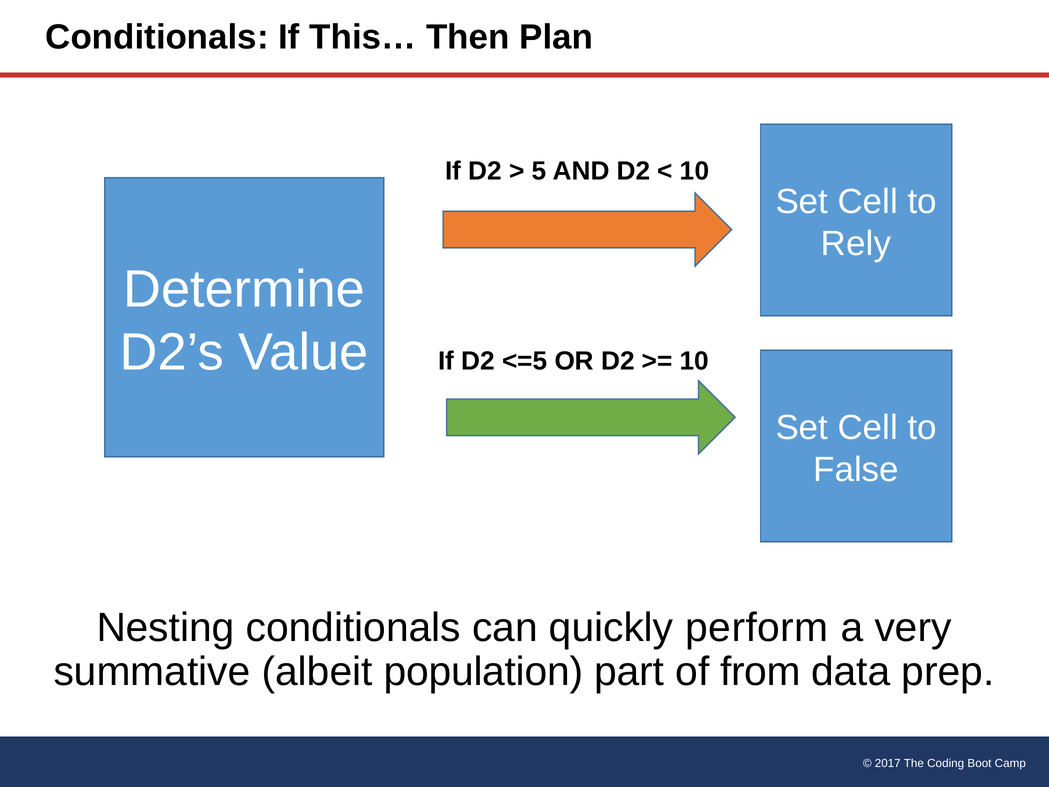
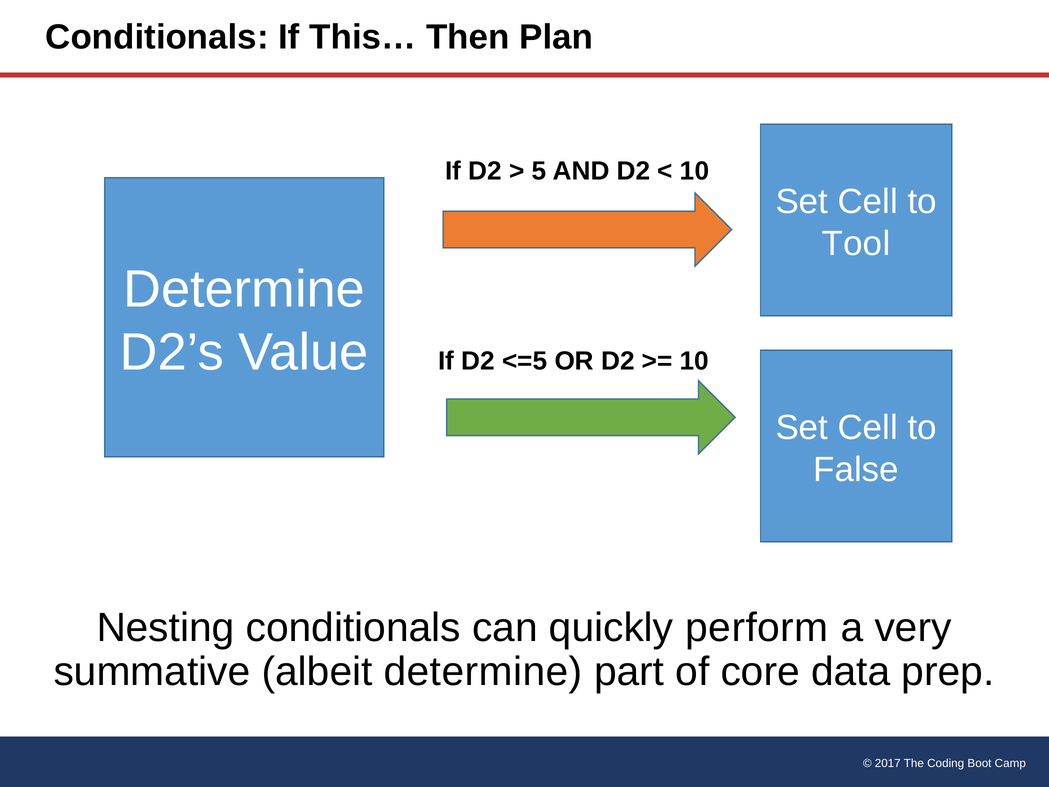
Rely: Rely -> Tool (856, 243)
albeit population: population -> determine (483, 671)
from: from -> core (760, 671)
